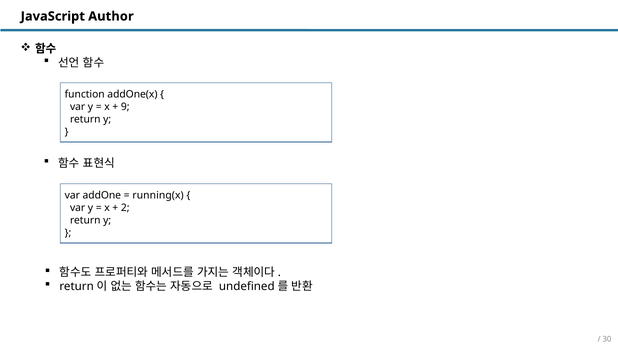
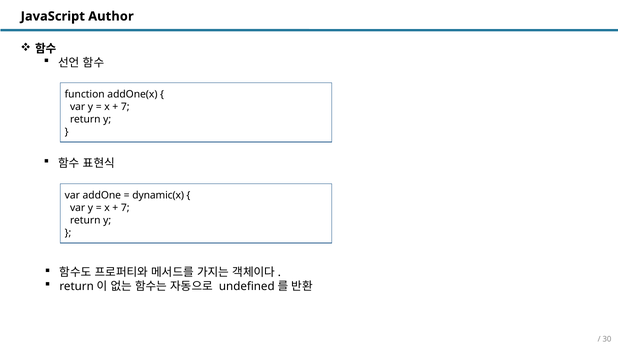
9: 9 -> 7 (125, 107)
running(x: running(x -> dynamic(x (158, 195)
2: 2 -> 7 (125, 208)
